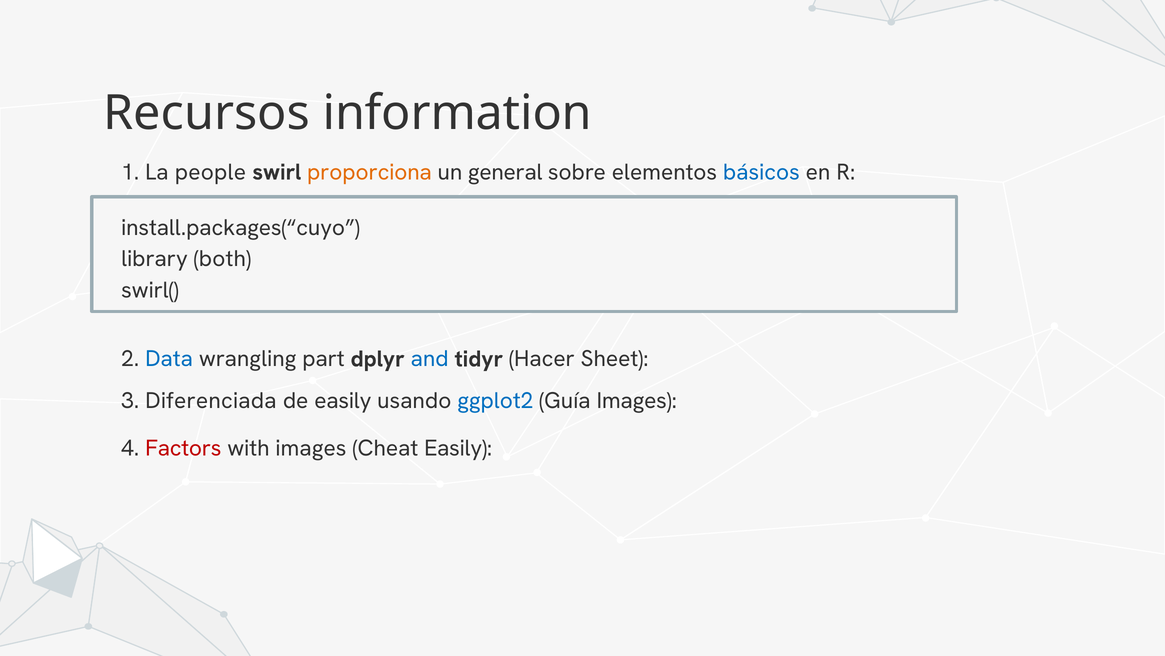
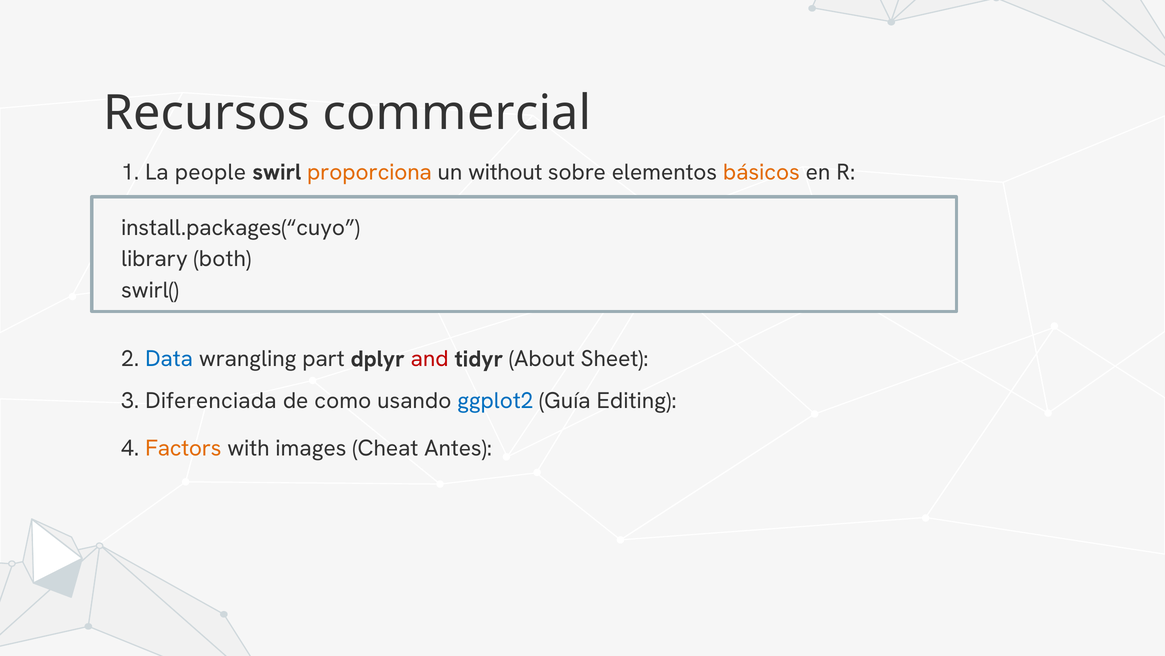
information: information -> commercial (457, 113)
general: general -> without (505, 172)
básicos colour: blue -> orange (761, 172)
and colour: blue -> red (430, 359)
Hacer: Hacer -> About (542, 359)
de easily: easily -> como (343, 400)
Guía Images: Images -> Editing (637, 400)
Factors colour: red -> orange (183, 448)
Cheat Easily: Easily -> Antes (458, 448)
